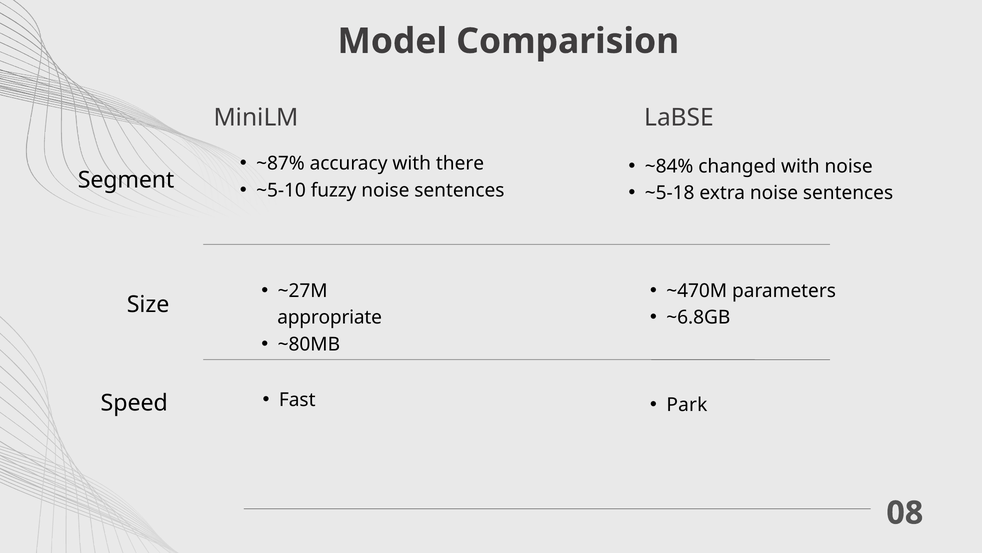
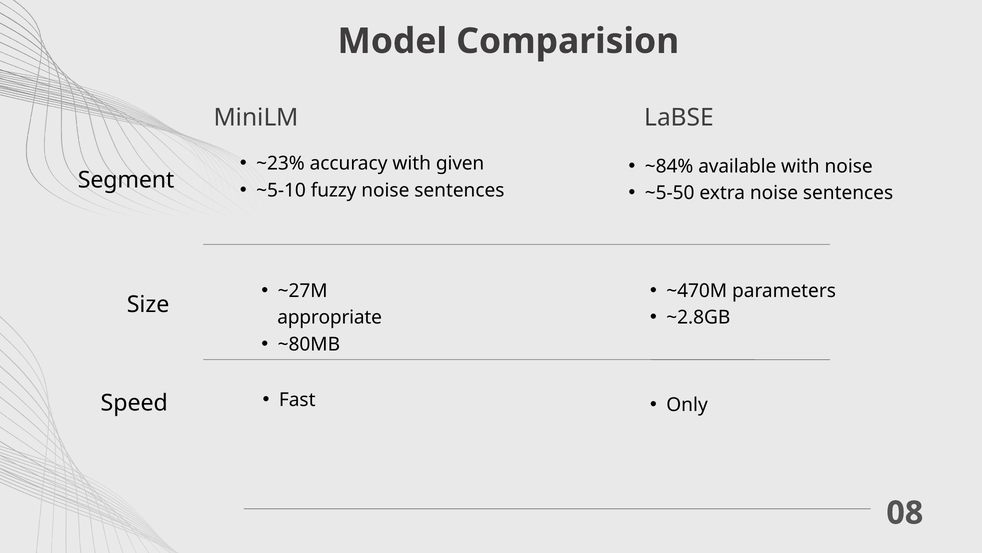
~87%: ~87% -> ~23% (280, 163)
there: there -> given (460, 163)
changed: changed -> available (737, 166)
~5-18: ~5-18 -> ~5-50 (670, 193)
~6.8GB: ~6.8GB -> ~2.8GB (698, 317)
Park: Park -> Only (687, 404)
